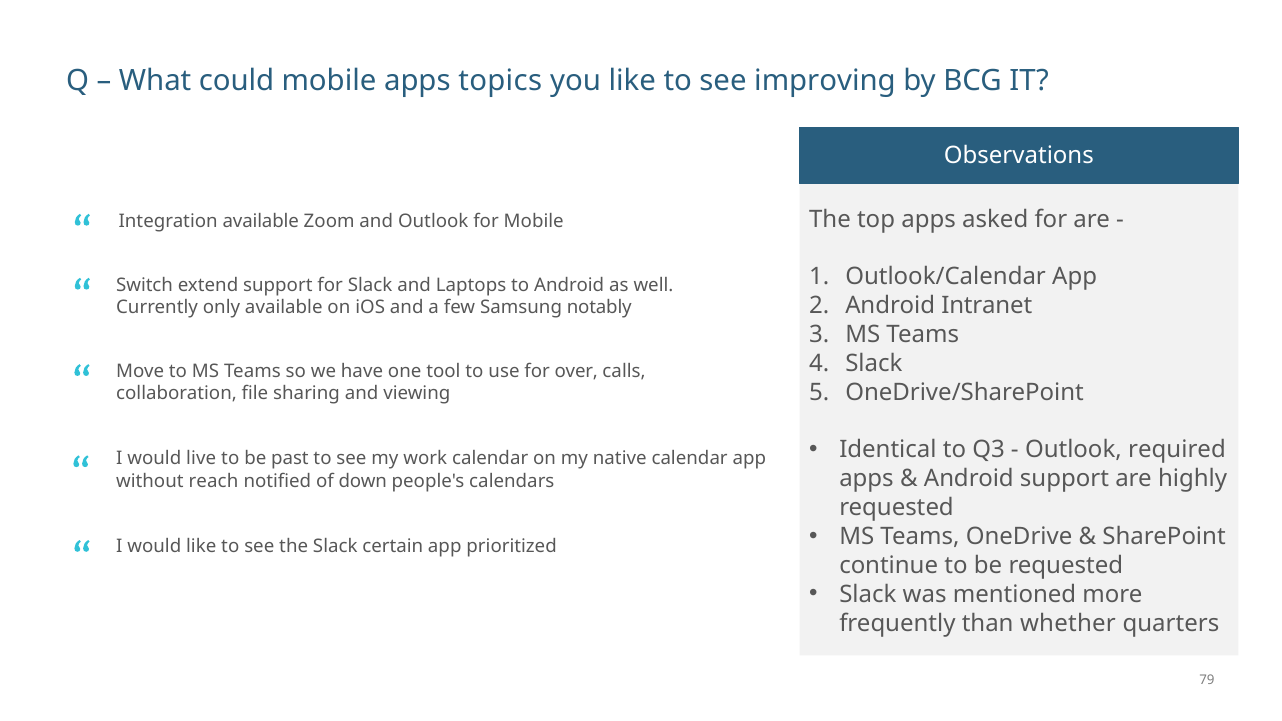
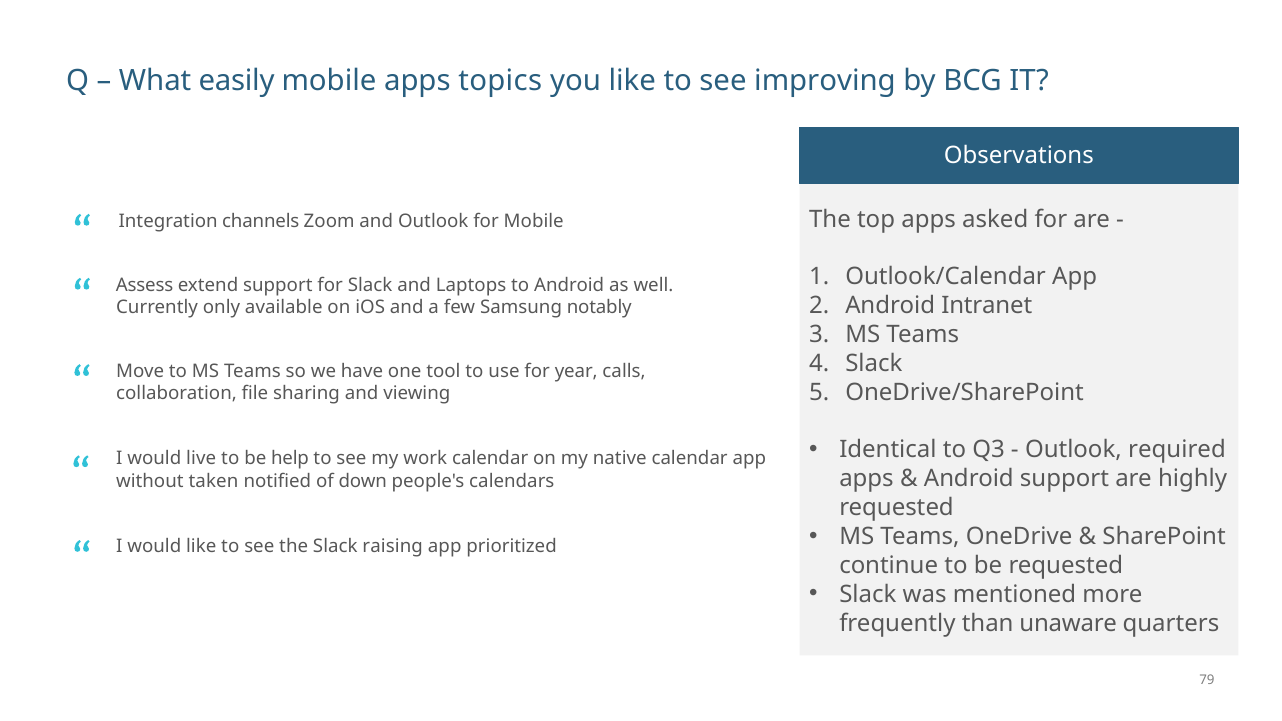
could: could -> easily (237, 81)
Integration available: available -> channels (261, 221)
Switch: Switch -> Assess (145, 285)
over: over -> year (576, 371)
past: past -> help (290, 459)
reach: reach -> taken (213, 481)
certain: certain -> raising (393, 547)
whether: whether -> unaware (1068, 623)
